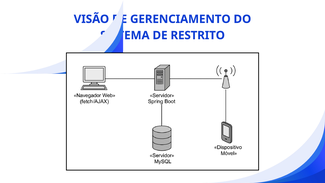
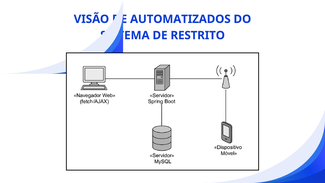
GERENCIAMENTO: GERENCIAMENTO -> AUTOMATIZADOS (180, 19)
